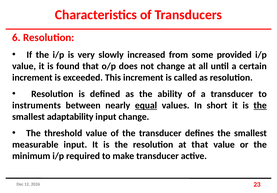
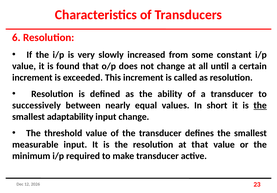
provided: provided -> constant (234, 55)
instruments: instruments -> successively (36, 105)
equal underline: present -> none (146, 105)
